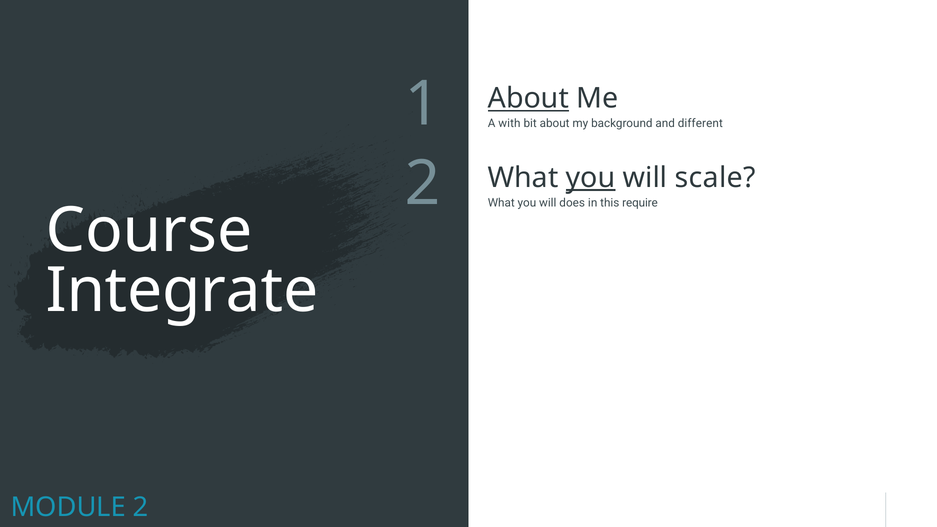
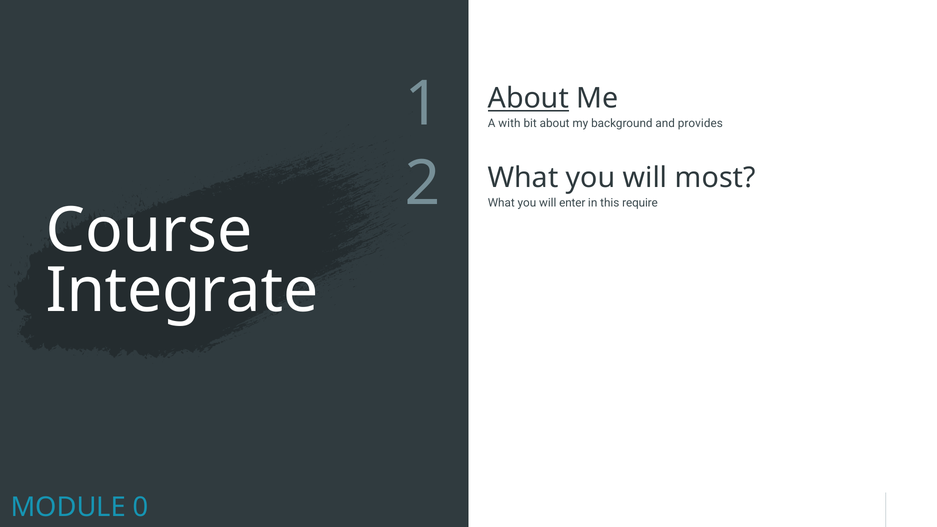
different: different -> provides (700, 123)
you underline: present -> none (591, 178)
scale: scale -> most (715, 178)
does: does -> enter (572, 203)
MODULE 2: 2 -> 0 (141, 507)
